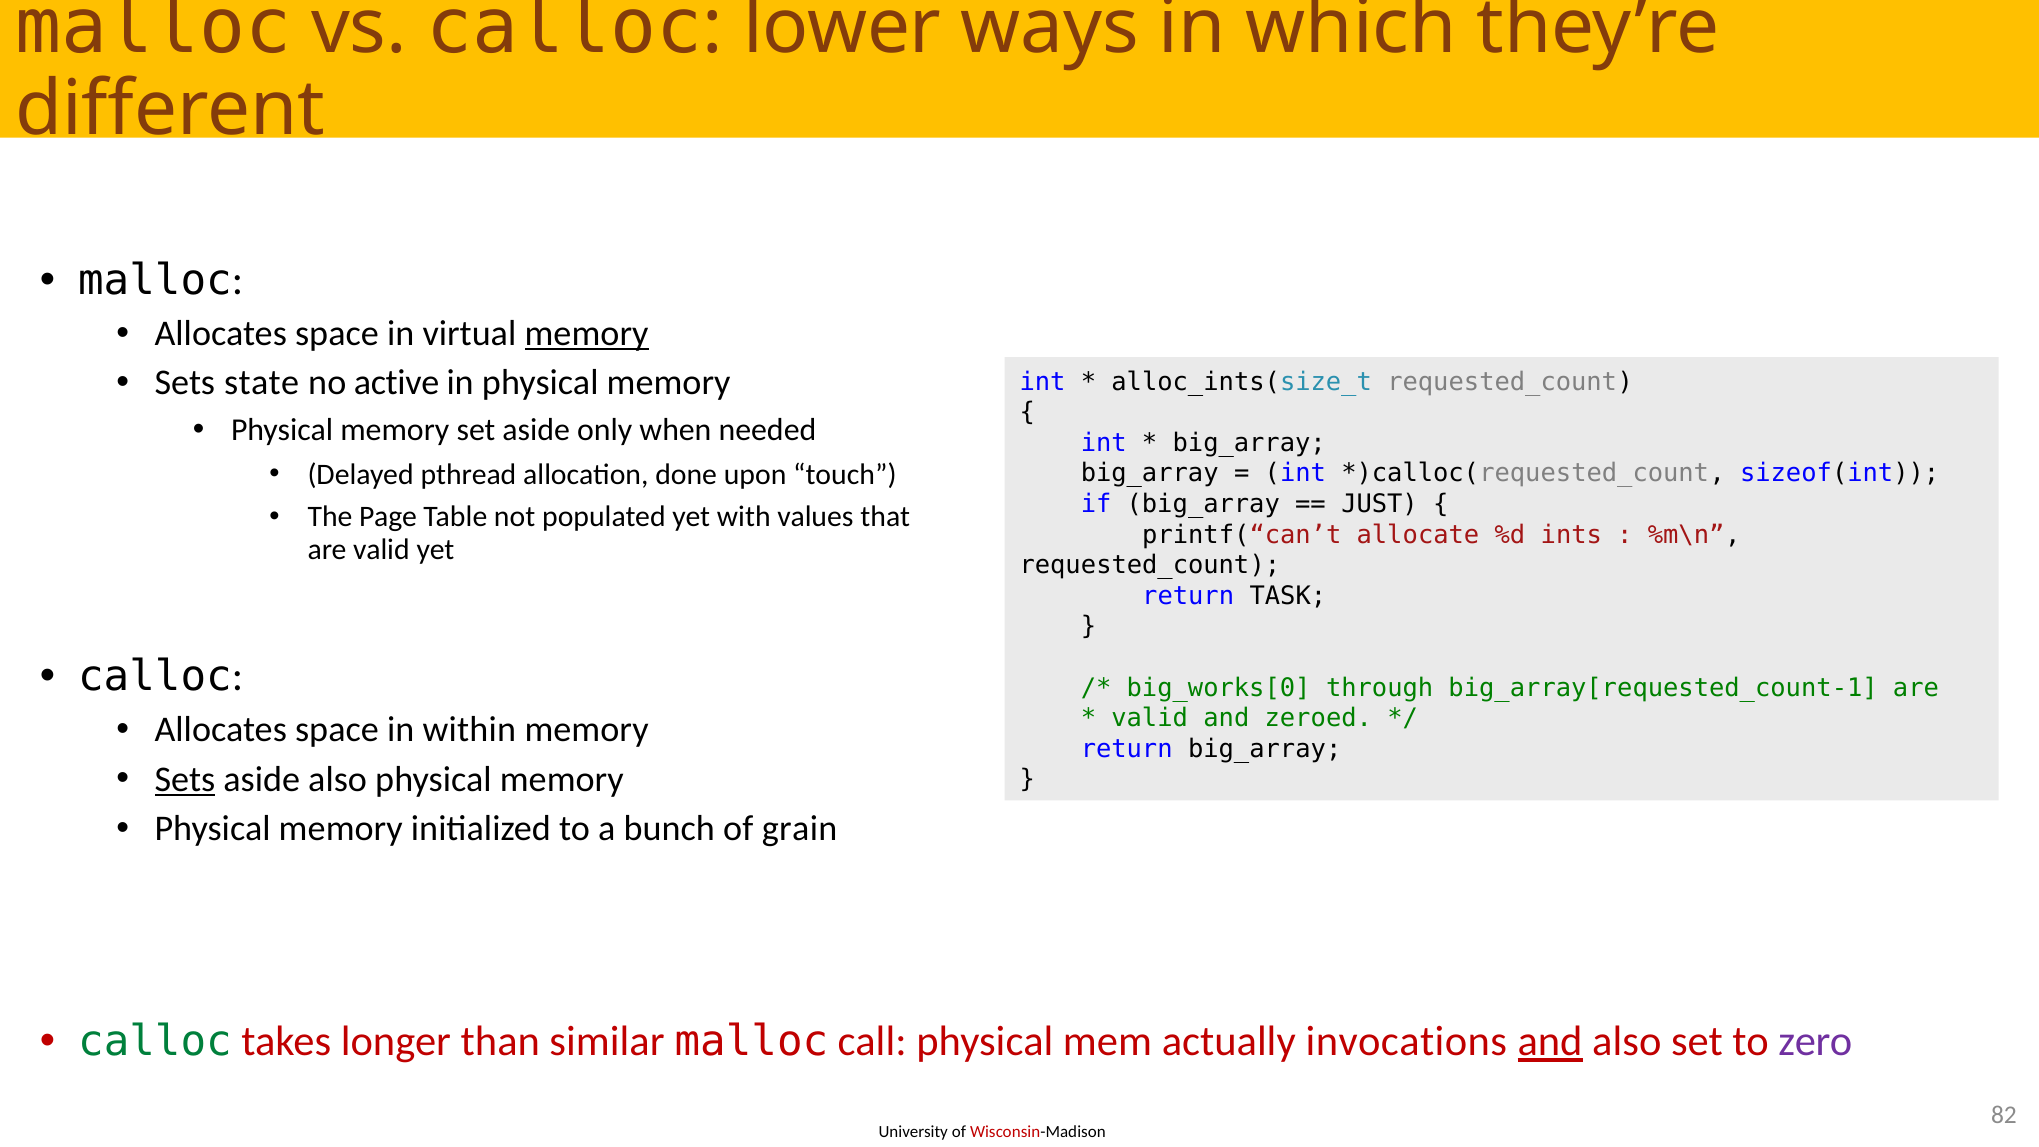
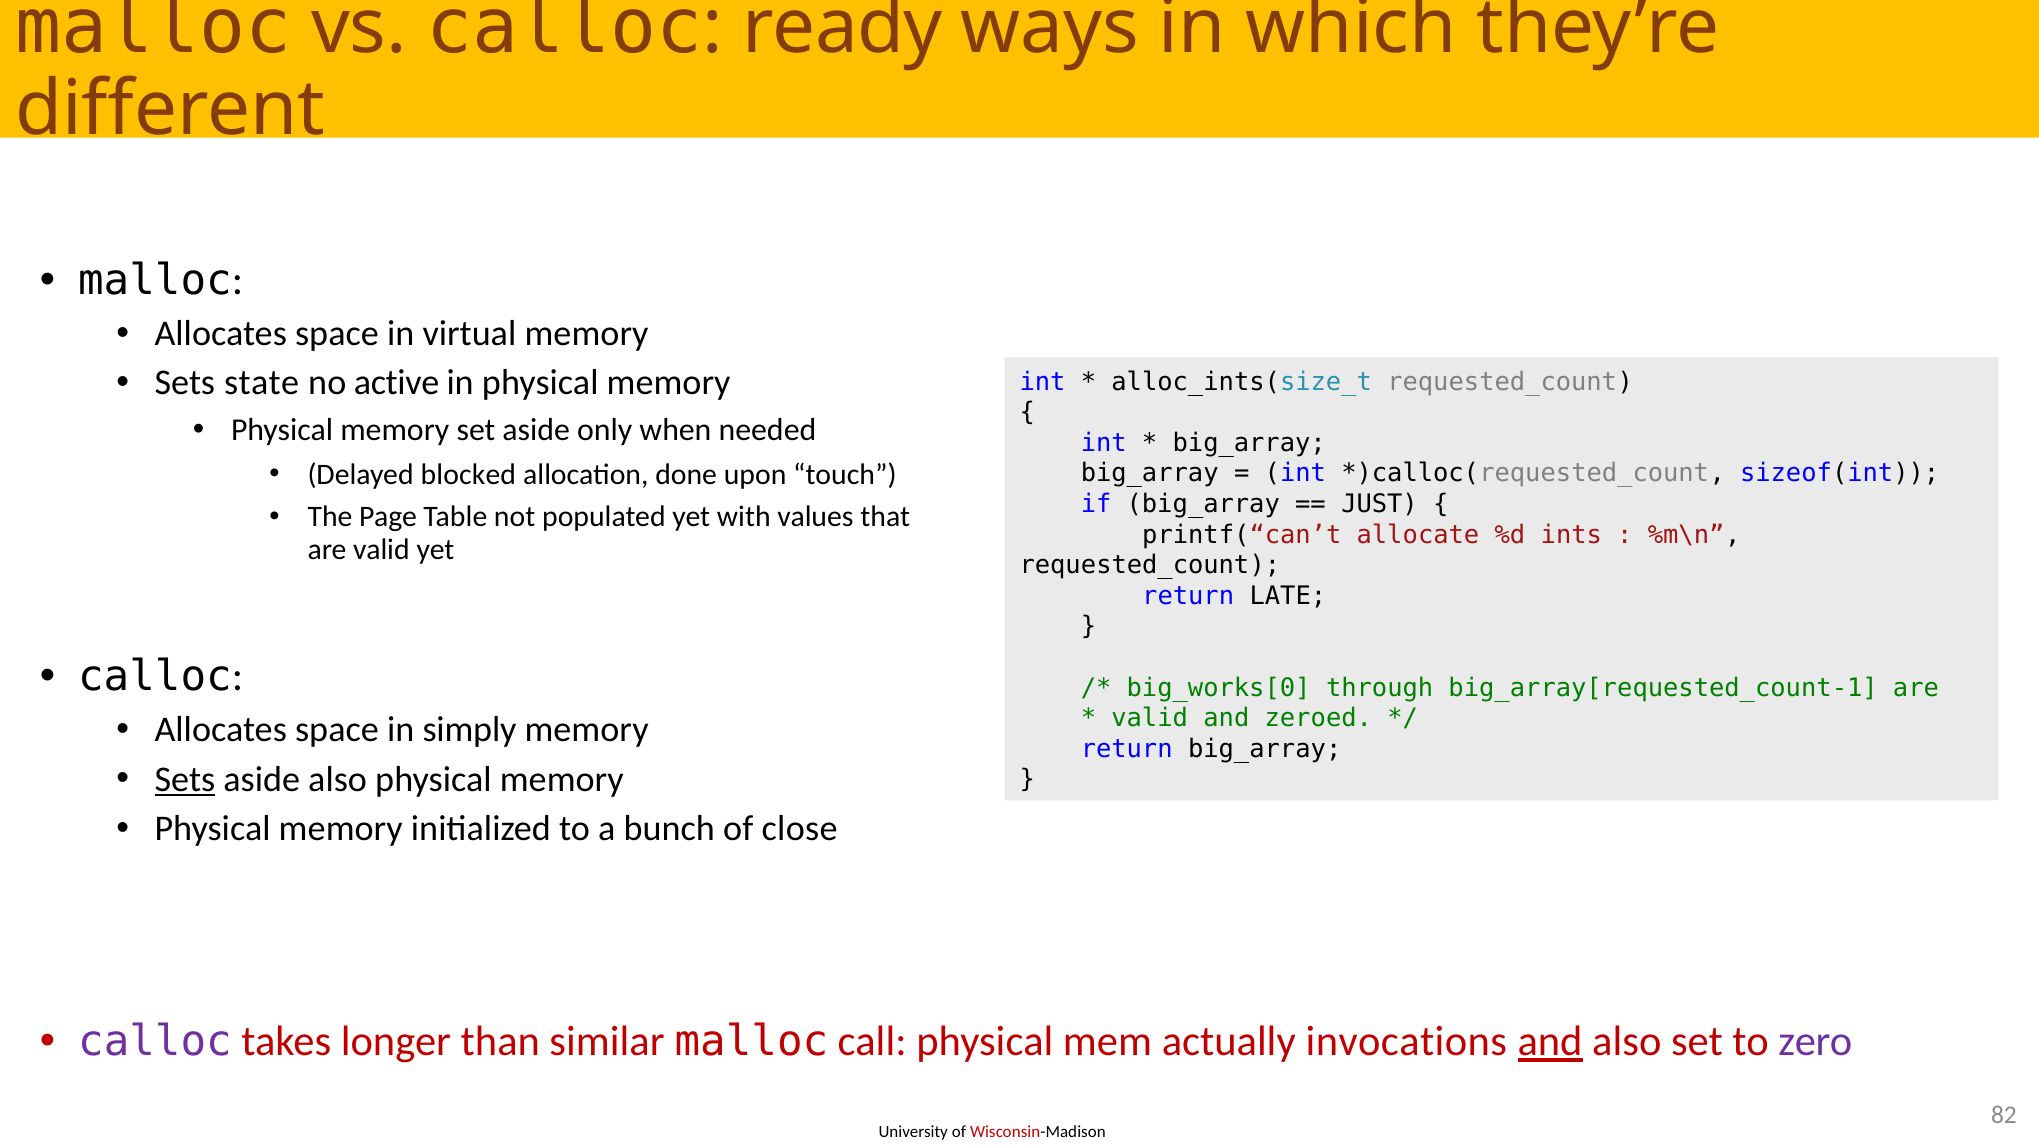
lower: lower -> ready (842, 27)
memory underline: present -> none (587, 333)
pthread: pthread -> blocked (468, 474)
TASK: TASK -> LATE (1288, 596)
within: within -> simply (469, 730)
grain: grain -> close (800, 829)
calloc colour: green -> purple (155, 1041)
